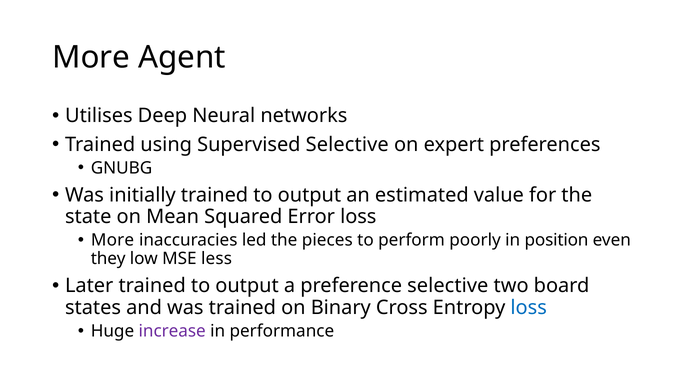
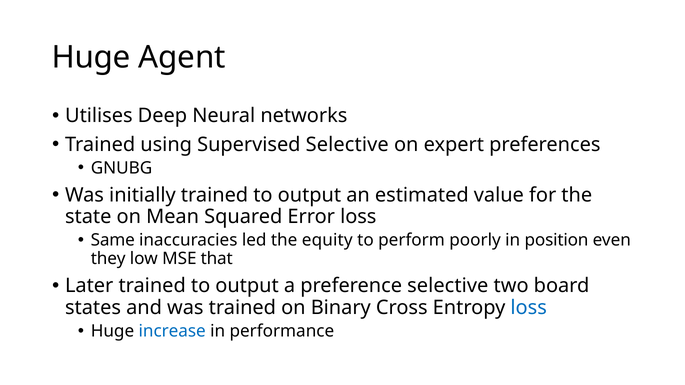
More: More -> Huge (91, 58)
More: More -> Same (113, 240)
pieces: pieces -> equity (327, 240)
less: less -> that (217, 259)
increase colour: purple -> blue (172, 331)
